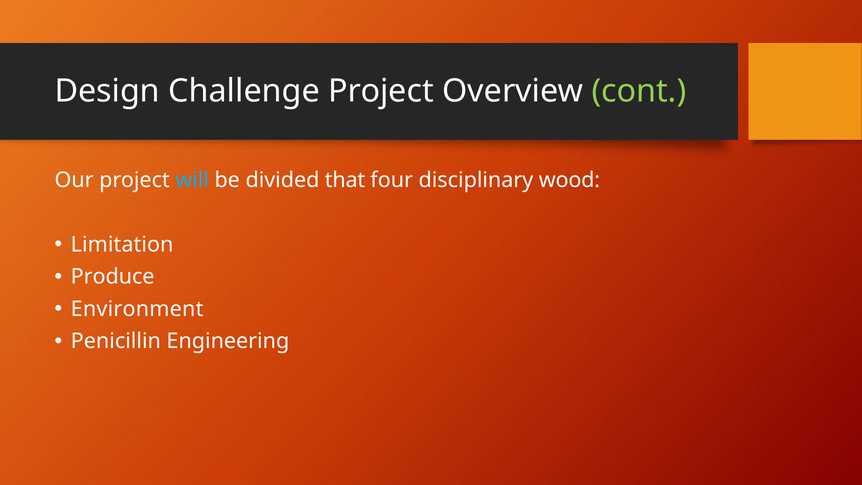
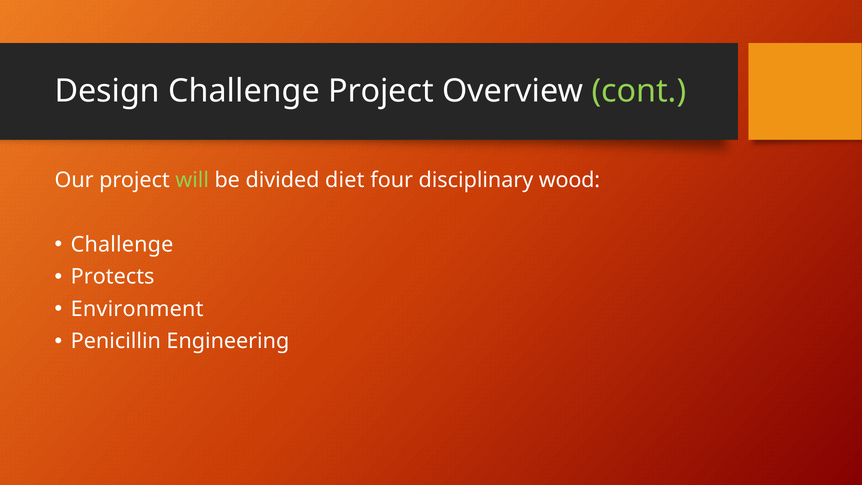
will colour: light blue -> light green (192, 180)
that: that -> diet (345, 180)
Limitation: Limitation -> Challenge (122, 244)
Produce: Produce -> Protects (113, 277)
